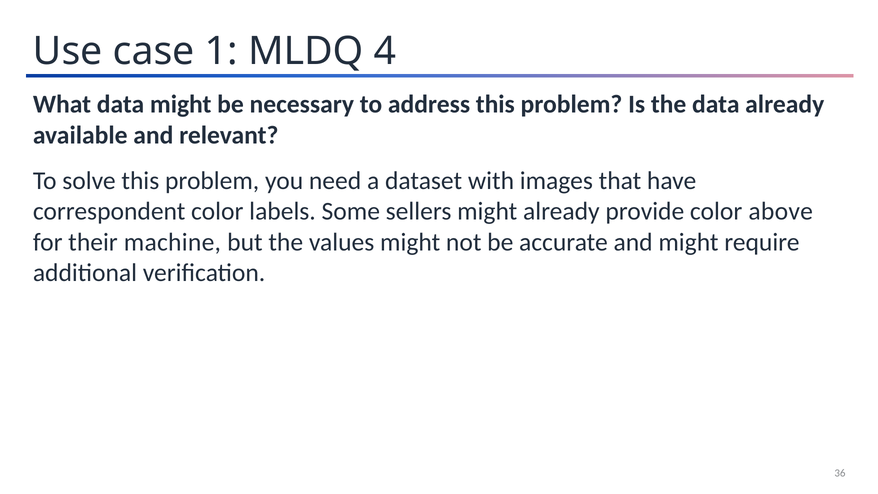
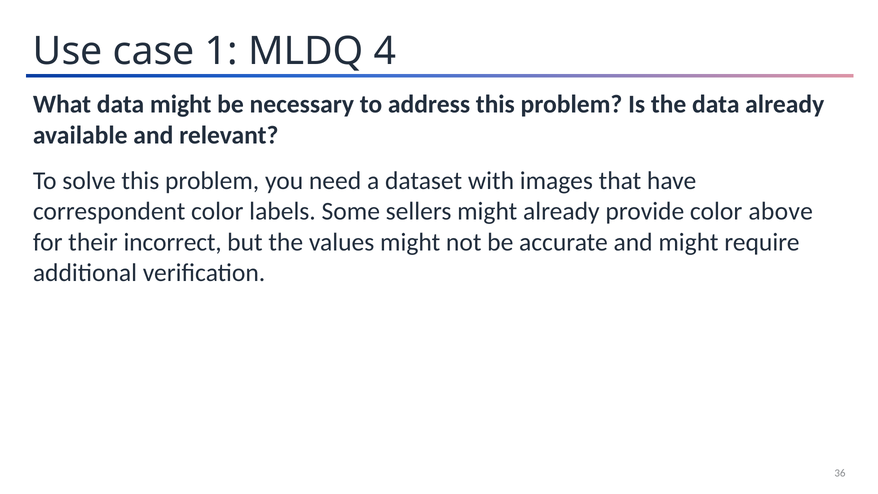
machine: machine -> incorrect (173, 242)
